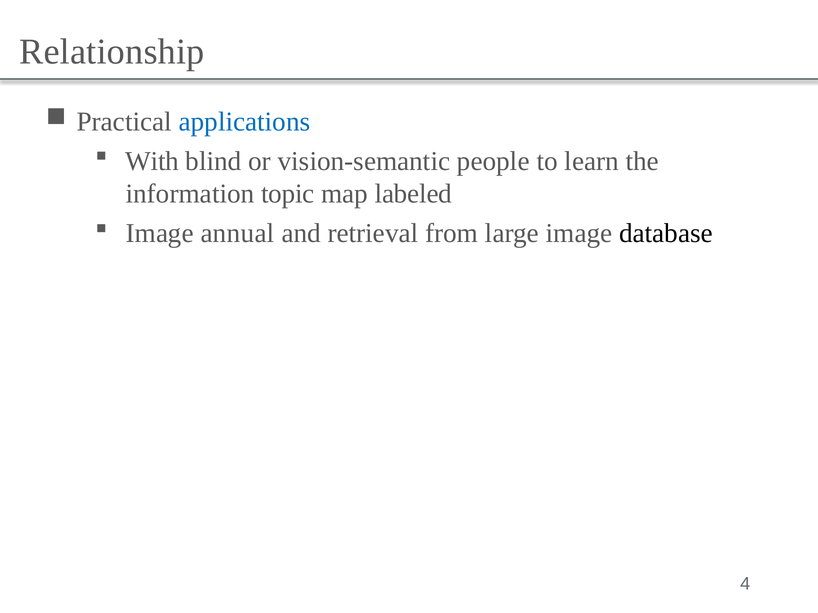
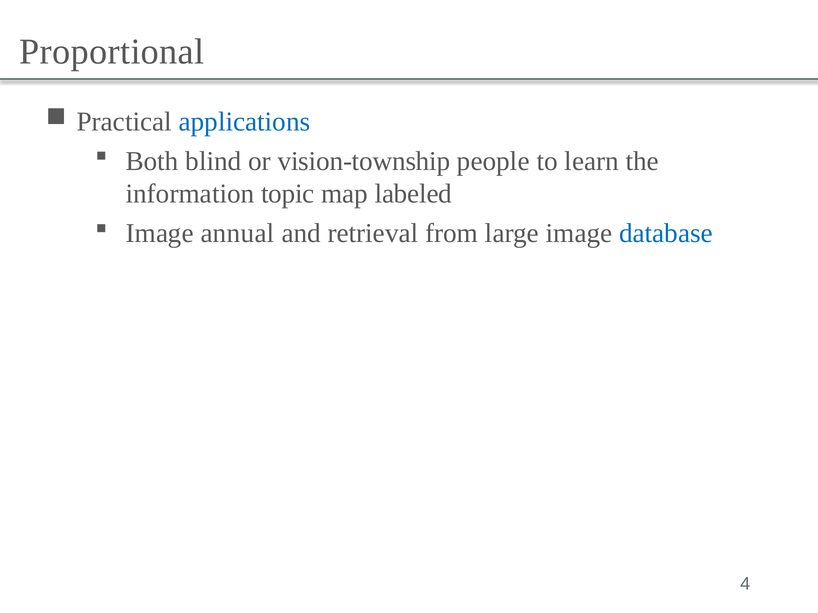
Relationship: Relationship -> Proportional (112, 52)
With: With -> Both (152, 161)
vision-semantic: vision-semantic -> vision-township (364, 161)
database colour: black -> blue (666, 234)
